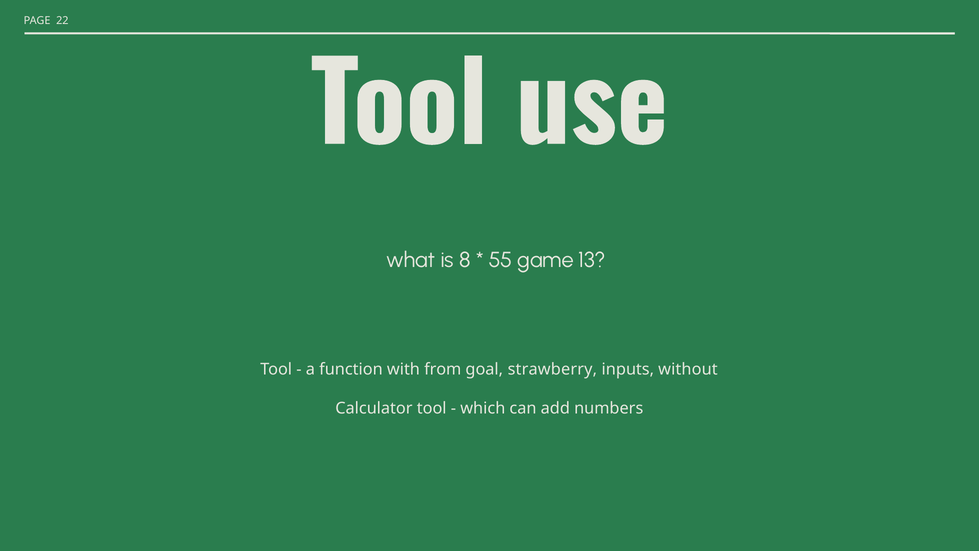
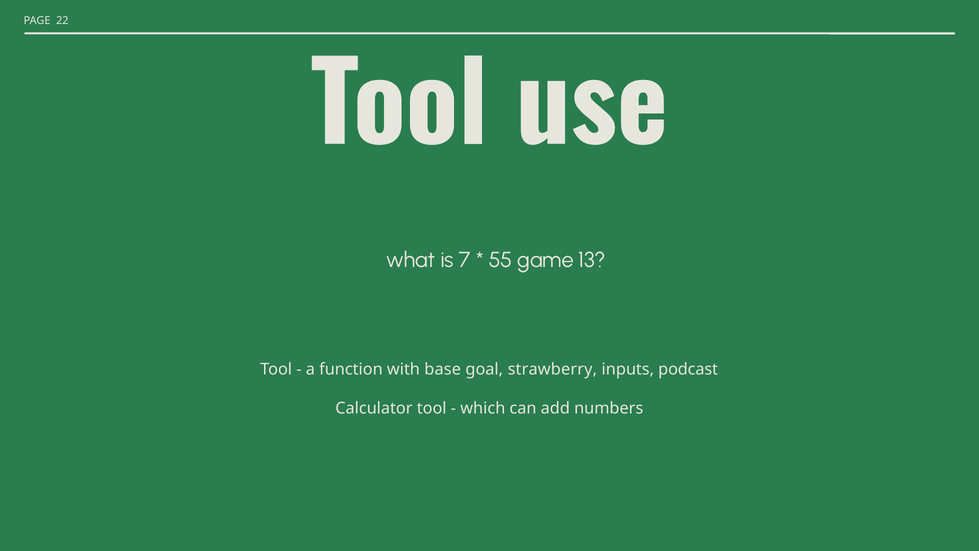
8: 8 -> 7 (465, 260)
from: from -> base (443, 369)
without: without -> podcast (688, 369)
